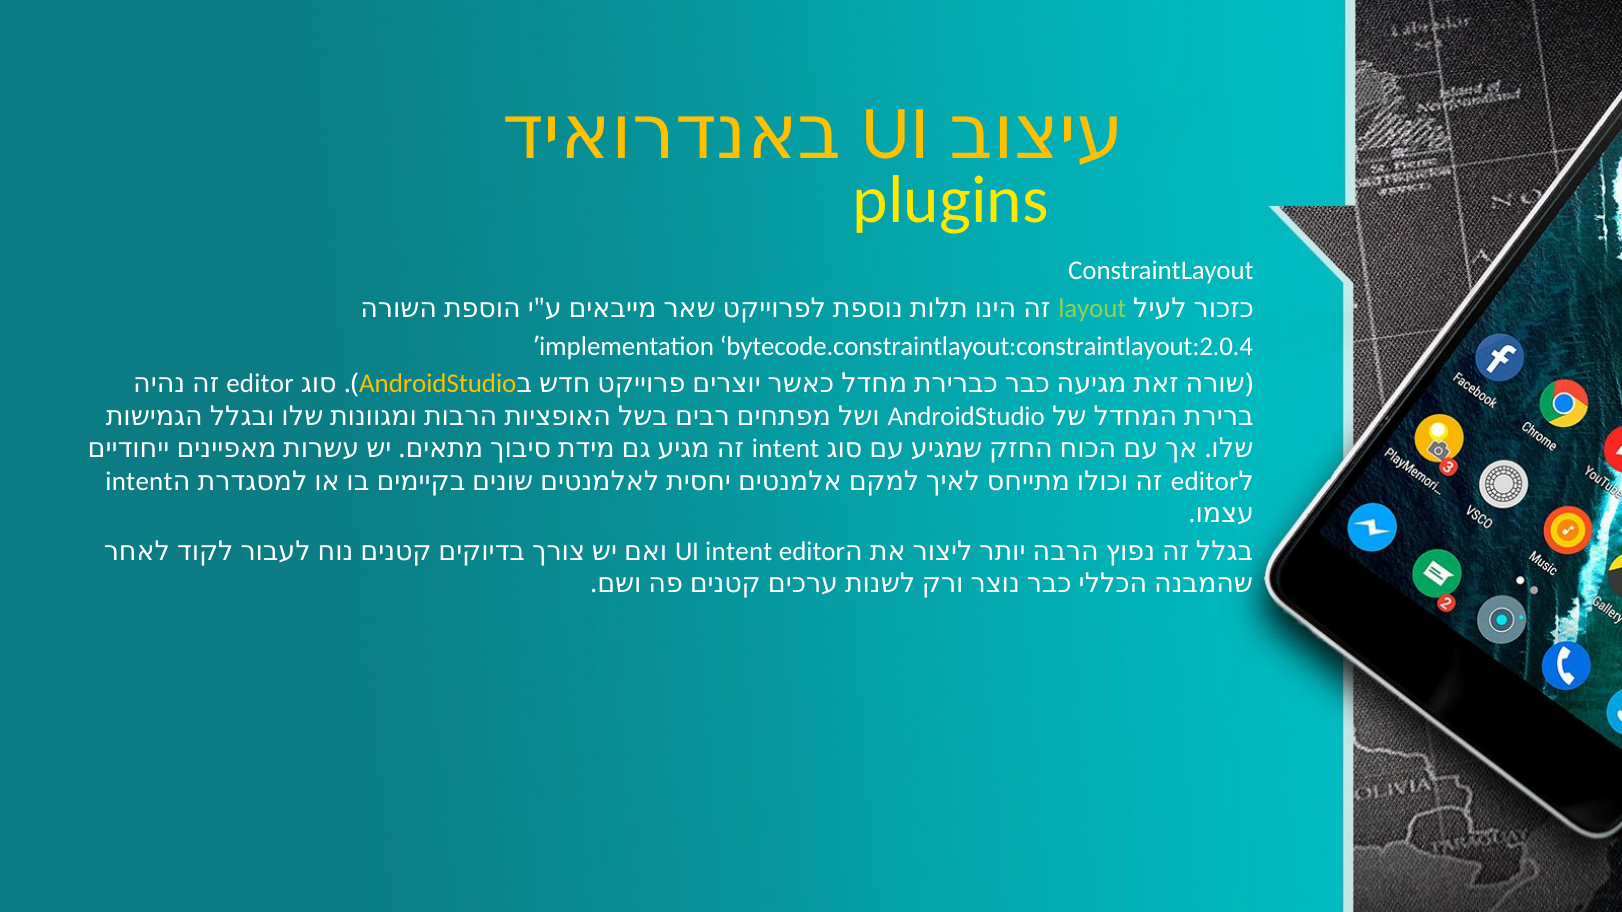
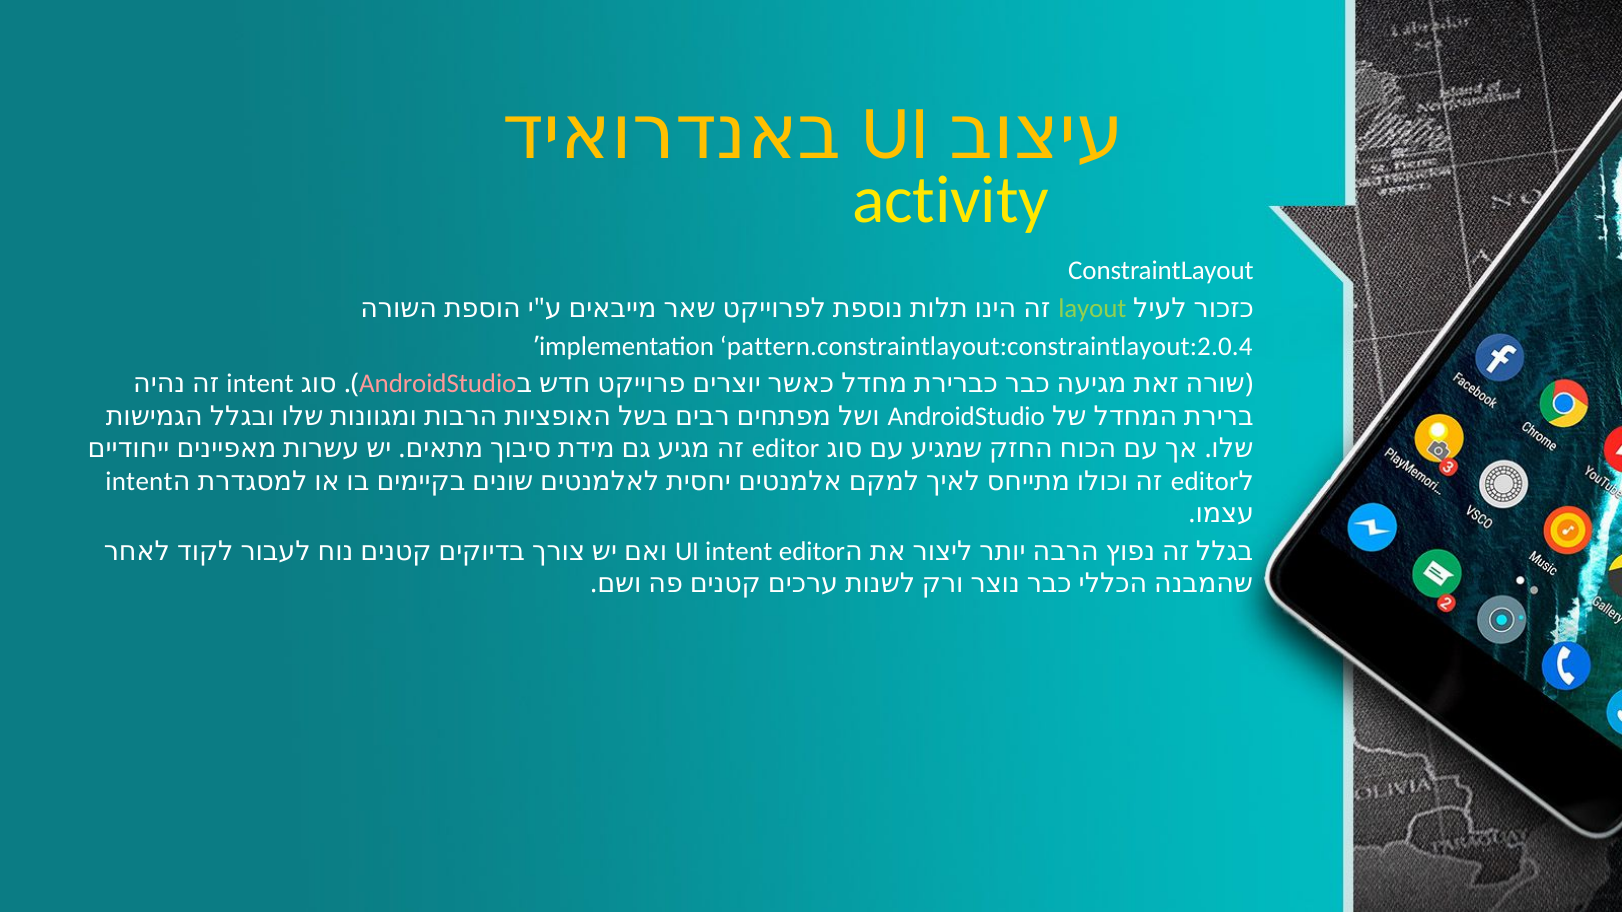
plugins: plugins -> activity (951, 200)
bytecode.constraintlayout:constraintlayout:2.0.4: bytecode.constraintlayout:constraintlayout:2.0.4 -> pattern.constraintlayout:constraintlayout:2.0.4 (986, 346)
editor: editor -> intent (260, 384)
AndroidStudio colour: yellow -> pink (438, 384)
intent: intent -> editor (786, 449)
